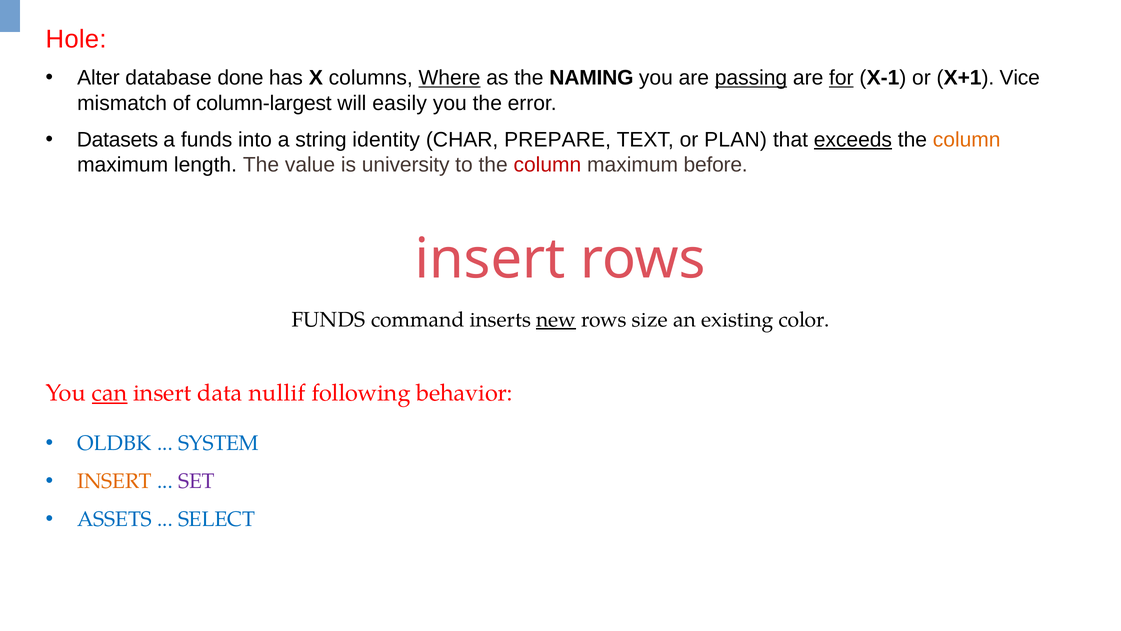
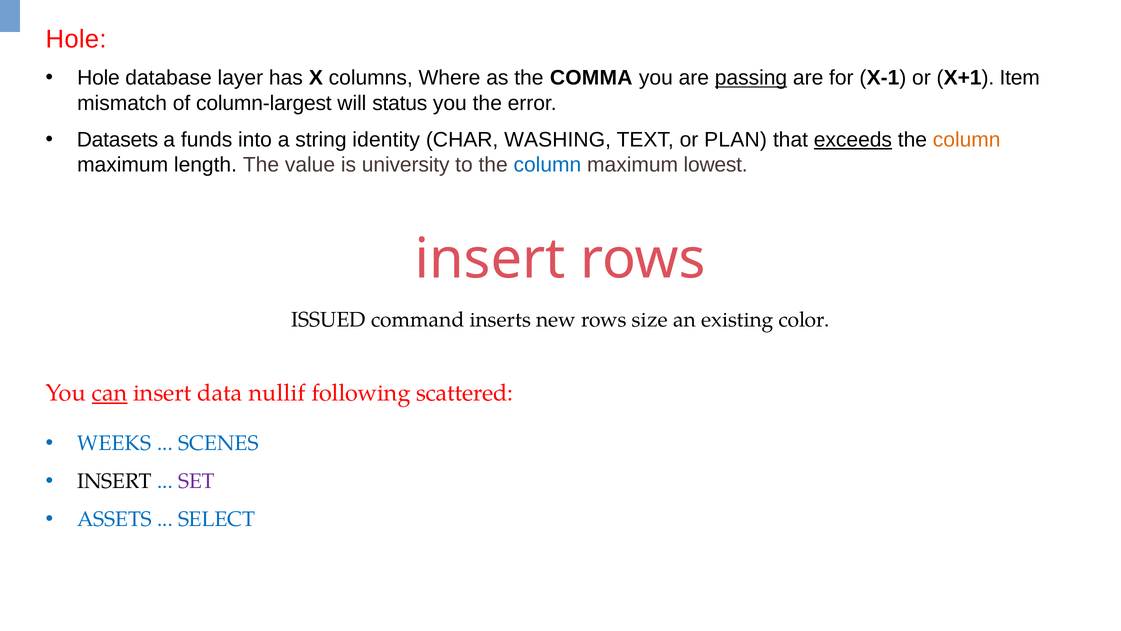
Alter: Alter -> Hole (98, 78)
done: done -> layer (240, 78)
Where underline: present -> none (449, 78)
NAMING: NAMING -> COMMA (591, 78)
for underline: present -> none (841, 78)
Vice: Vice -> Item (1020, 78)
easily: easily -> status (400, 103)
PREPARE: PREPARE -> WASHING (558, 140)
column colour: red -> blue (547, 165)
before: before -> lowest (716, 165)
FUNDS: FUNDS -> ISSUED (328, 319)
new underline: present -> none (556, 319)
behavior: behavior -> scattered (465, 393)
OLDBK: OLDBK -> WEEKS (114, 443)
SYSTEM: SYSTEM -> SCENES (218, 443)
INSERT colour: orange -> black (115, 481)
